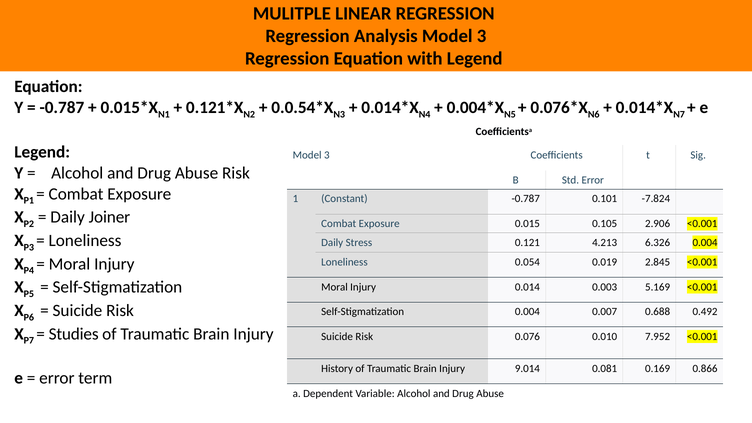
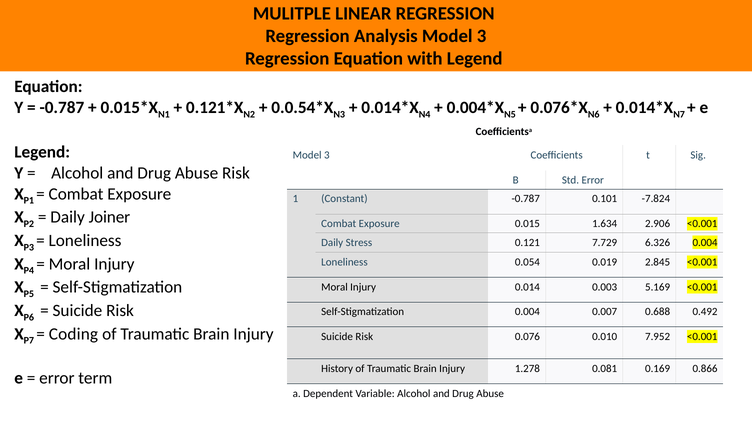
0.105: 0.105 -> 1.634 (605, 224)
4.213: 4.213 -> 7.729 (605, 242)
Studies: Studies -> Coding (73, 334)
9.014: 9.014 -> 1.278 (527, 369)
